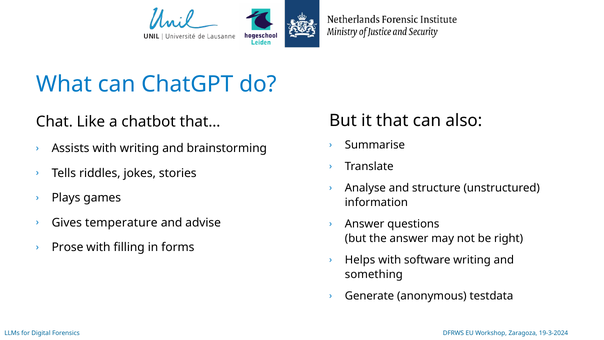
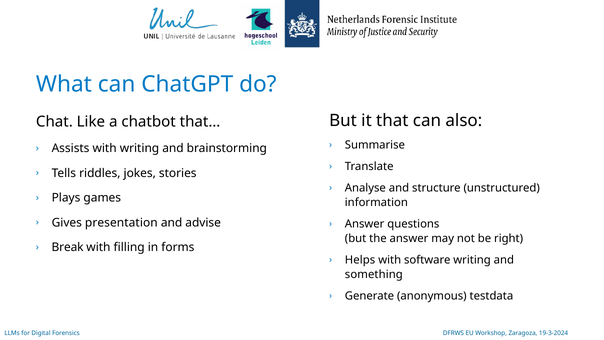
temperature: temperature -> presentation (121, 222)
Prose: Prose -> Break (68, 247)
